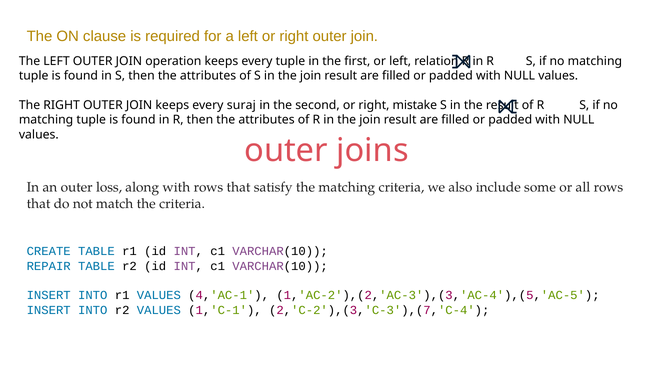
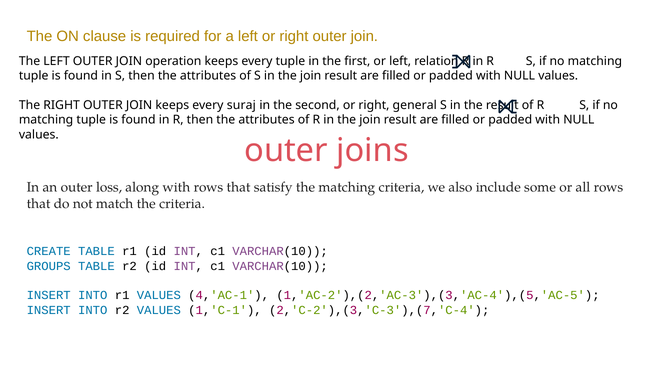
mistake: mistake -> general (415, 105)
REPAIR: REPAIR -> GROUPS (49, 266)
